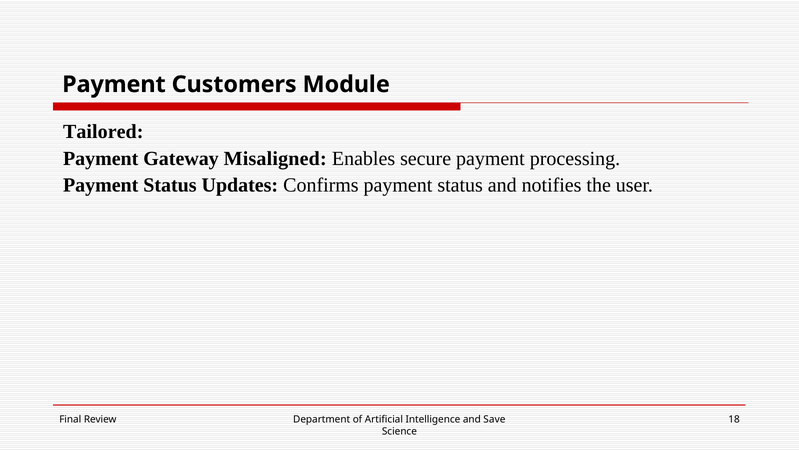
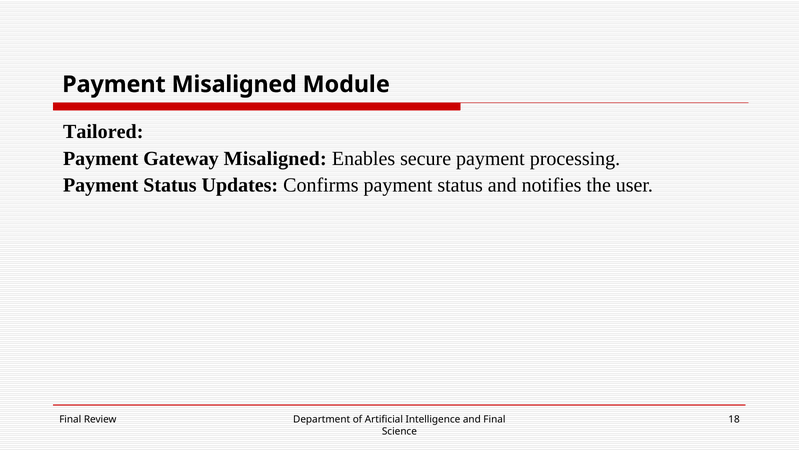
Payment Customers: Customers -> Misaligned (234, 84)
and Save: Save -> Final (494, 419)
